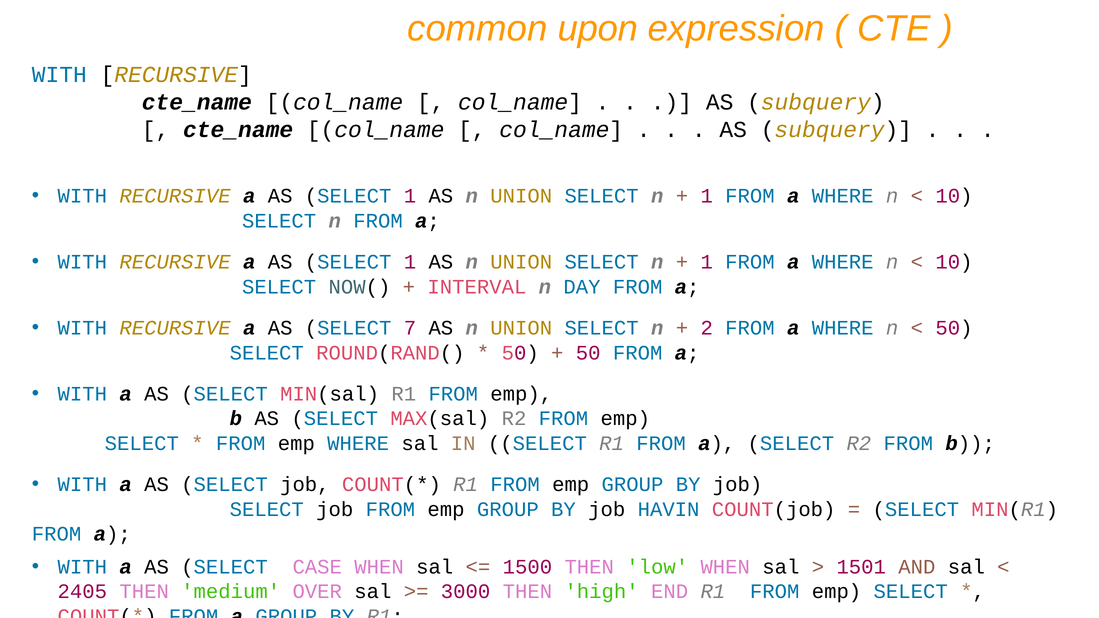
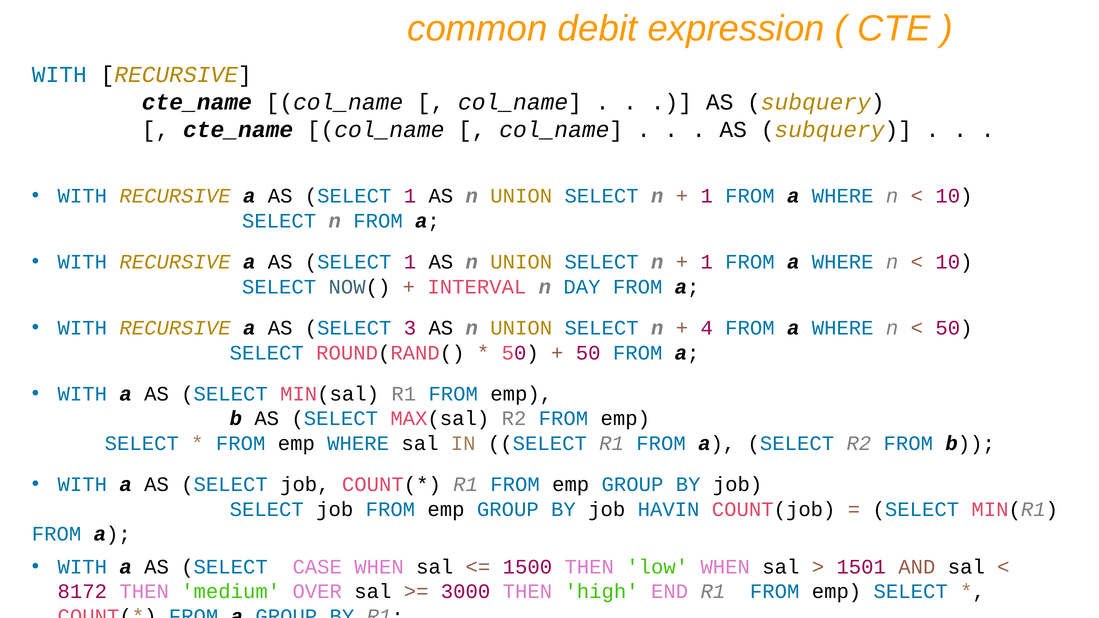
upon: upon -> debit (598, 29)
7: 7 -> 3 (410, 328)
2: 2 -> 4 (707, 328)
2405: 2405 -> 8172 (82, 592)
